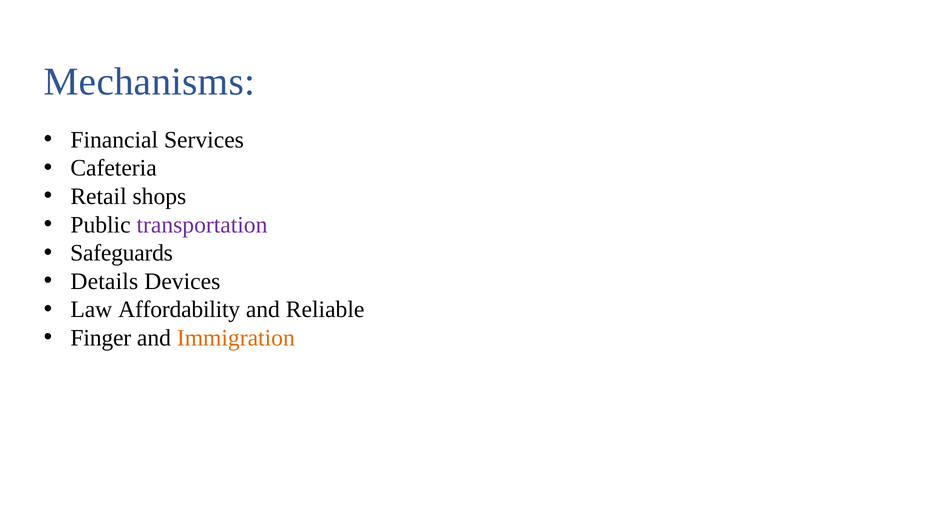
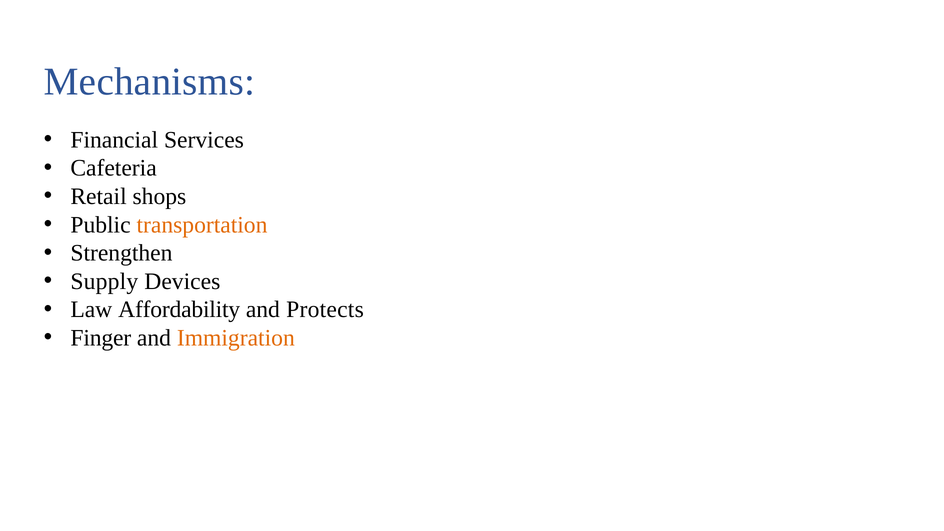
transportation colour: purple -> orange (202, 225)
Safeguards: Safeguards -> Strengthen (121, 253)
Details: Details -> Supply (104, 281)
Reliable: Reliable -> Protects (325, 310)
